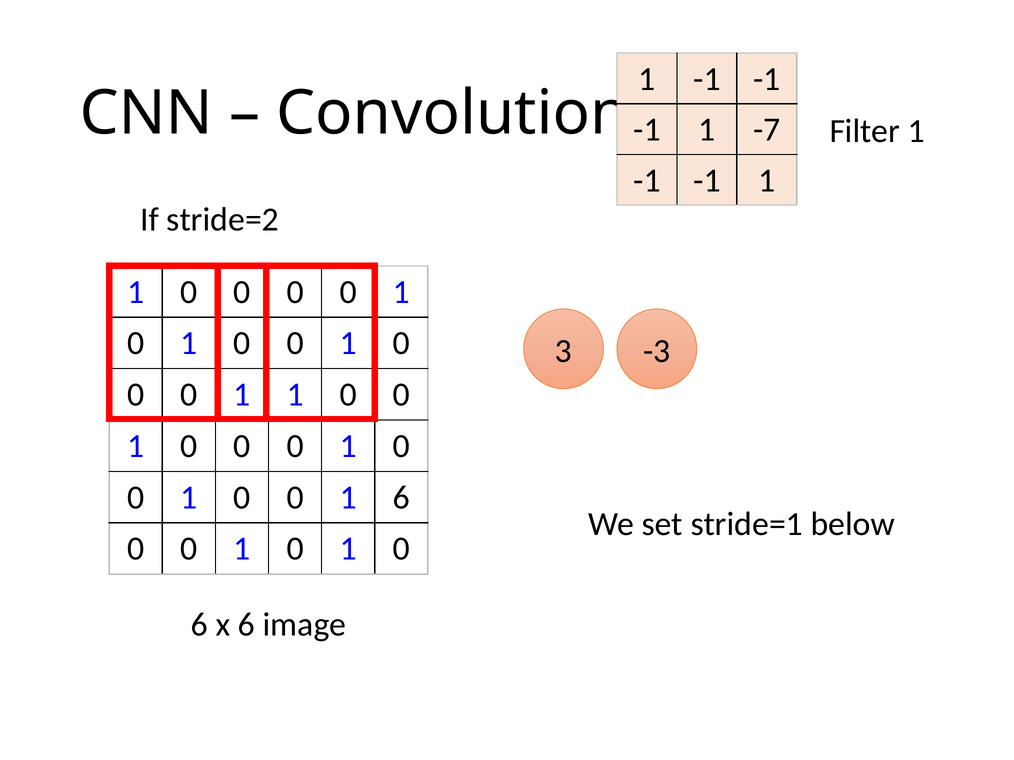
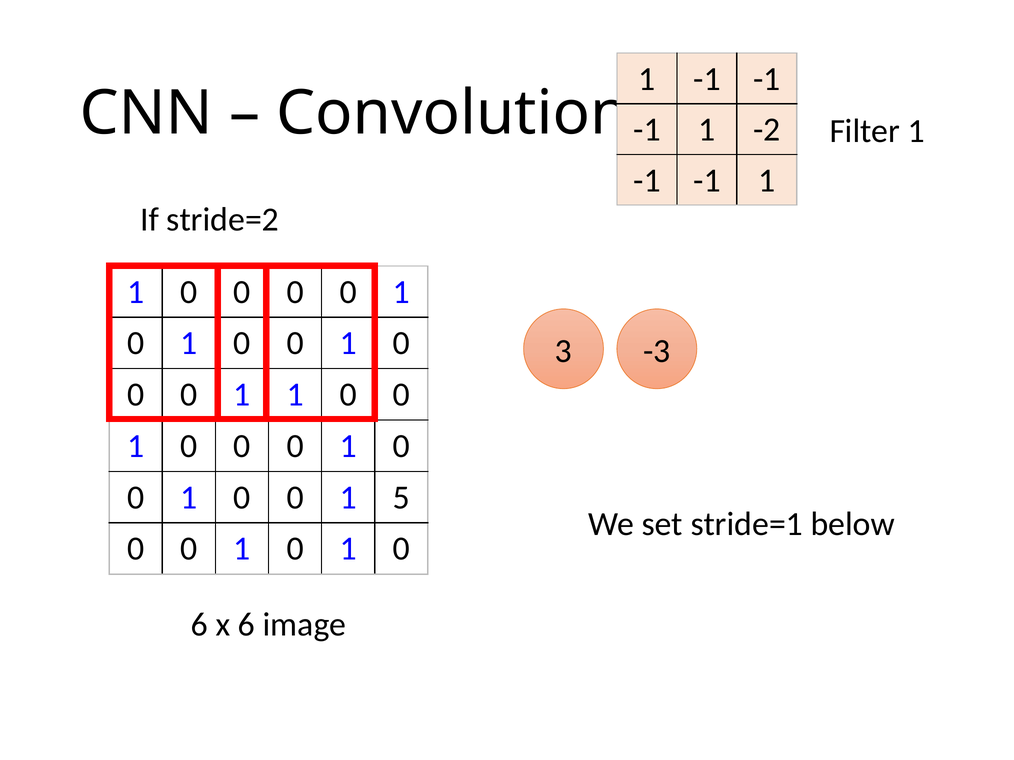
-7: -7 -> -2 (767, 130)
1 6: 6 -> 5 (401, 498)
